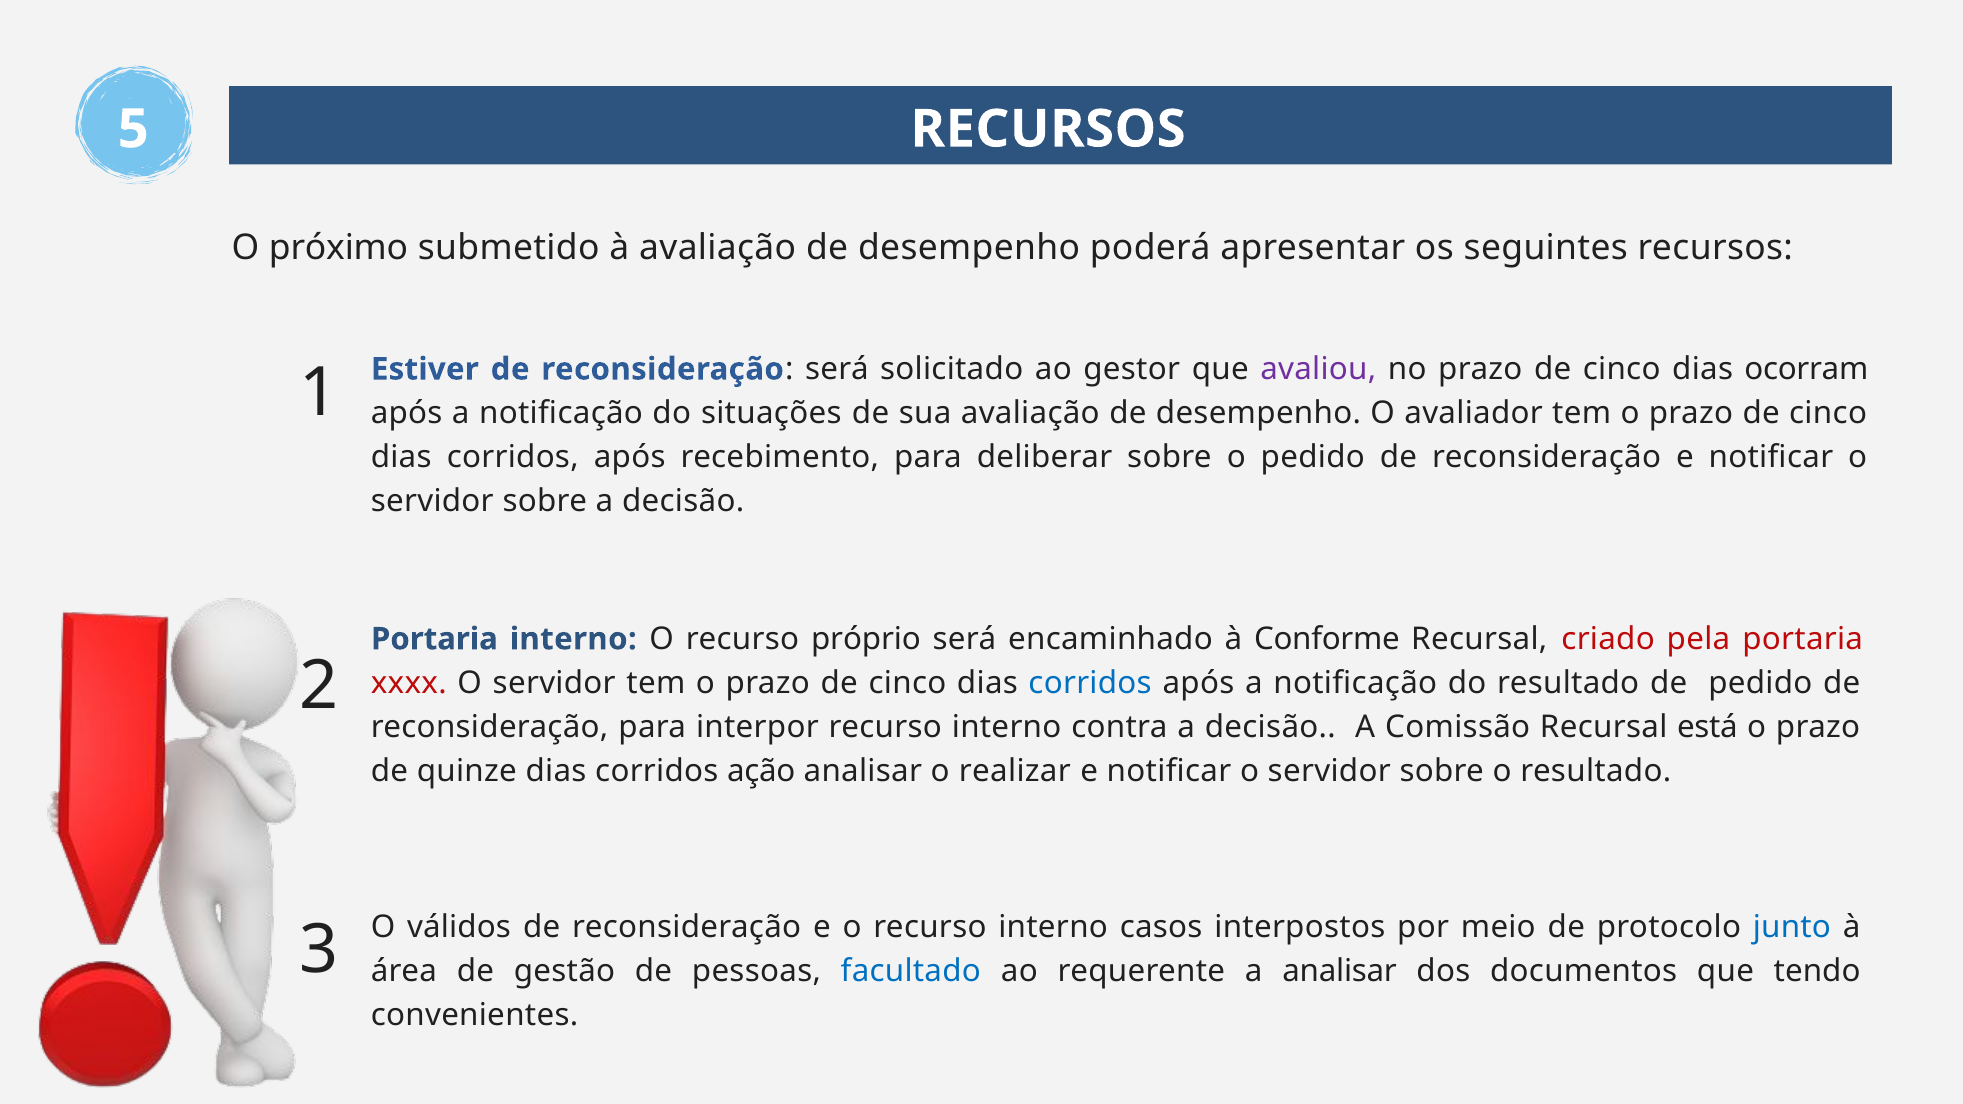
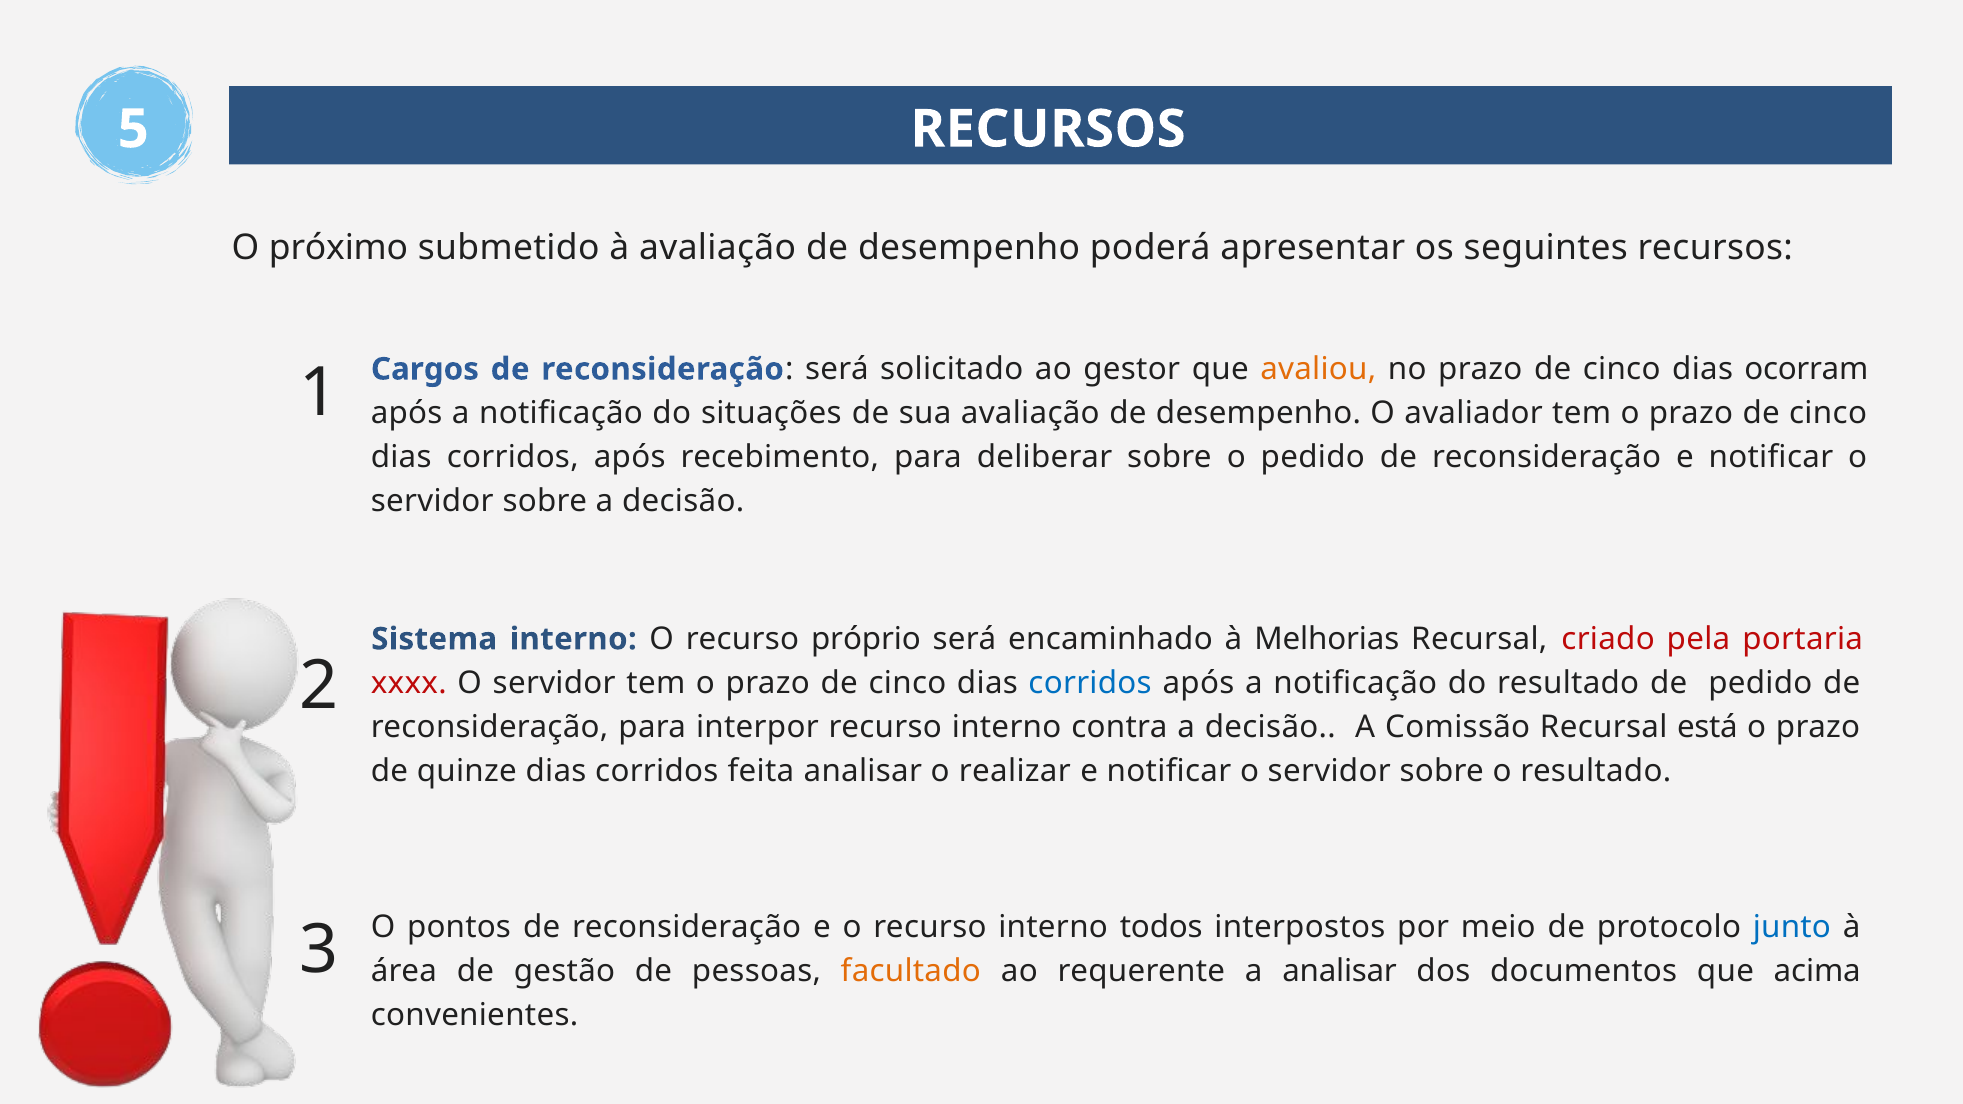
Estiver: Estiver -> Cargos (425, 369)
avaliou colour: purple -> orange (1318, 369)
Portaria: Portaria -> Sistema (434, 639)
Conforme: Conforme -> Melhorias (1327, 639)
ação: ação -> feita (761, 771)
válidos: válidos -> pontos (459, 927)
casos: casos -> todos (1161, 927)
facultado colour: blue -> orange (911, 971)
tendo: tendo -> acima (1817, 971)
